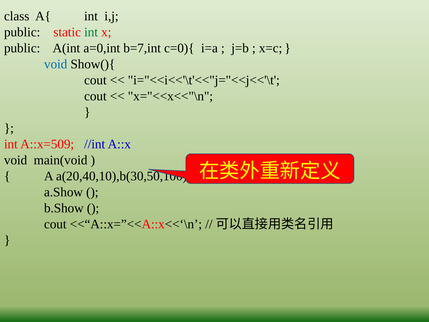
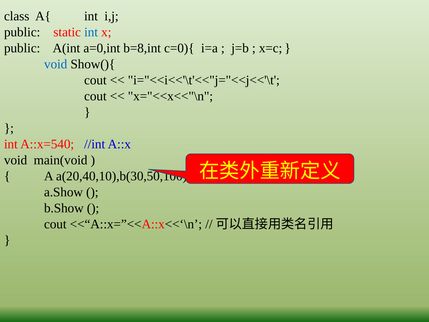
int colour: green -> blue (91, 32)
b=7,int: b=7,int -> b=8,int (142, 48)
A::x=509: A::x=509 -> A::x=540 (47, 144)
